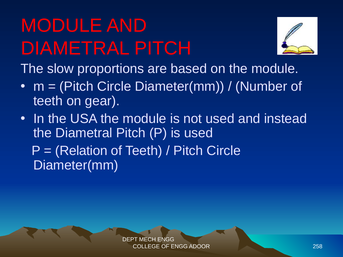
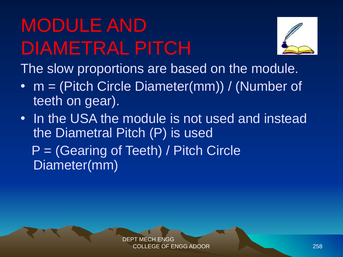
Relation: Relation -> Gearing (81, 151)
